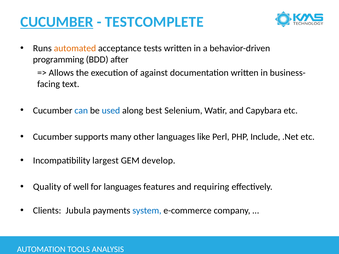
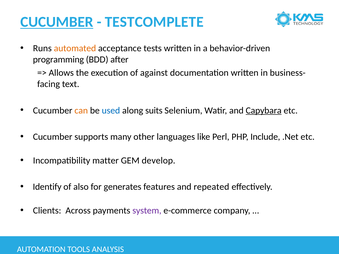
can colour: blue -> orange (81, 111)
best: best -> suits (154, 111)
Capybara underline: none -> present (264, 111)
largest: largest -> matter (106, 161)
Quality: Quality -> Identify (47, 187)
well: well -> also (81, 187)
for languages: languages -> generates (123, 187)
requiring: requiring -> repeated (211, 187)
Jubula: Jubula -> Across (78, 211)
system colour: blue -> purple (147, 211)
